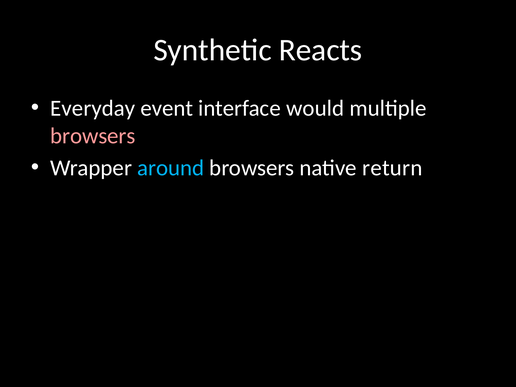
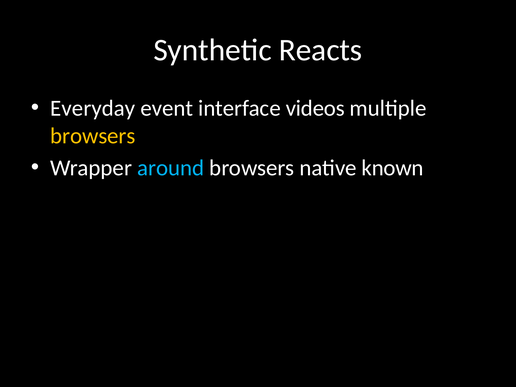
would: would -> videos (315, 108)
browsers colour: pink -> yellow (93, 136)
return: return -> known (393, 168)
